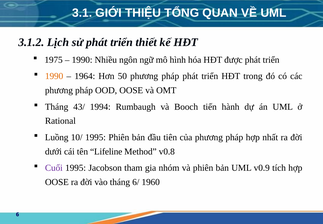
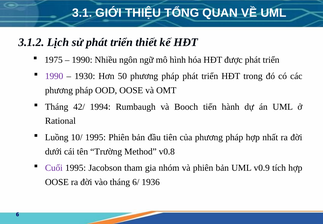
1990 colour: orange -> purple (54, 76)
1964: 1964 -> 1930 (85, 76)
43/: 43/ -> 42/ (79, 107)
Lifeline: Lifeline -> Trường (106, 151)
1960: 1960 -> 1936 (151, 182)
